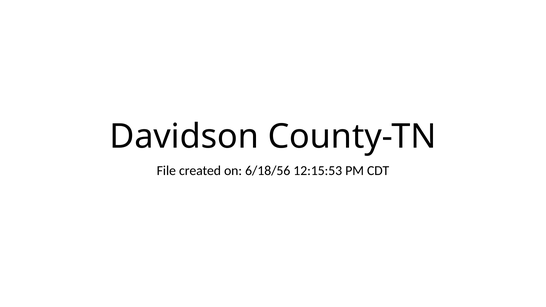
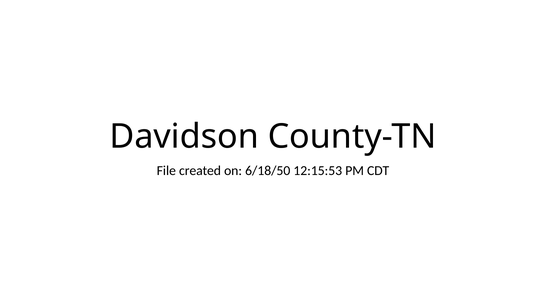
6/18/56: 6/18/56 -> 6/18/50 (268, 171)
